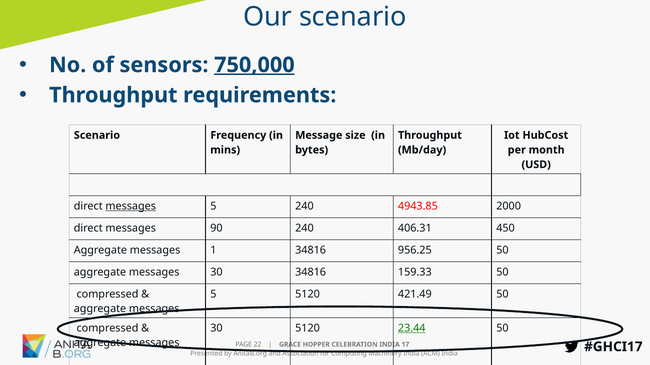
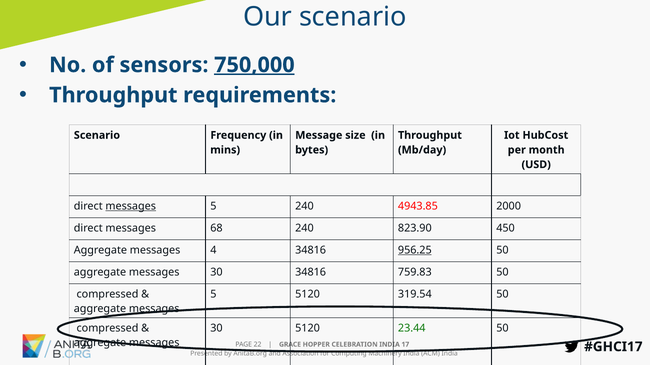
90: 90 -> 68 (216, 228)
406.31: 406.31 -> 823.90 (415, 228)
1: 1 -> 4 (213, 250)
956.25 underline: none -> present (415, 250)
159.33: 159.33 -> 759.83 (415, 273)
421.49: 421.49 -> 319.54 (415, 295)
23.44 underline: present -> none (412, 329)
